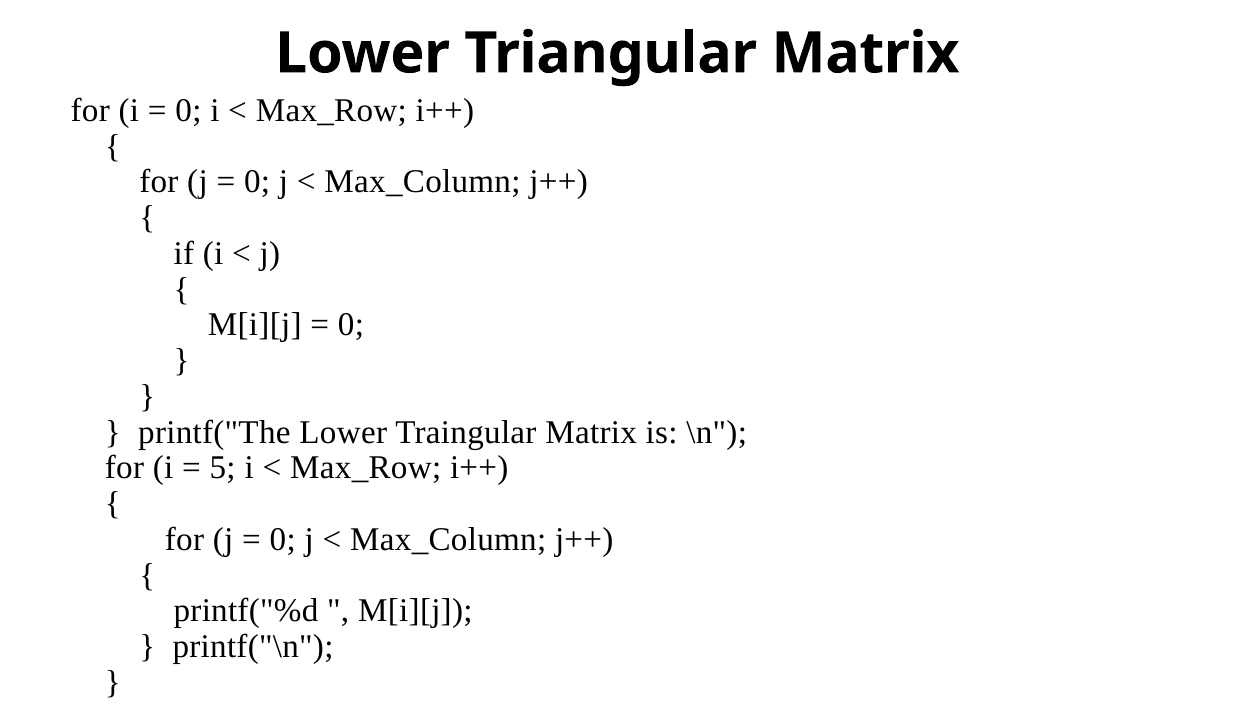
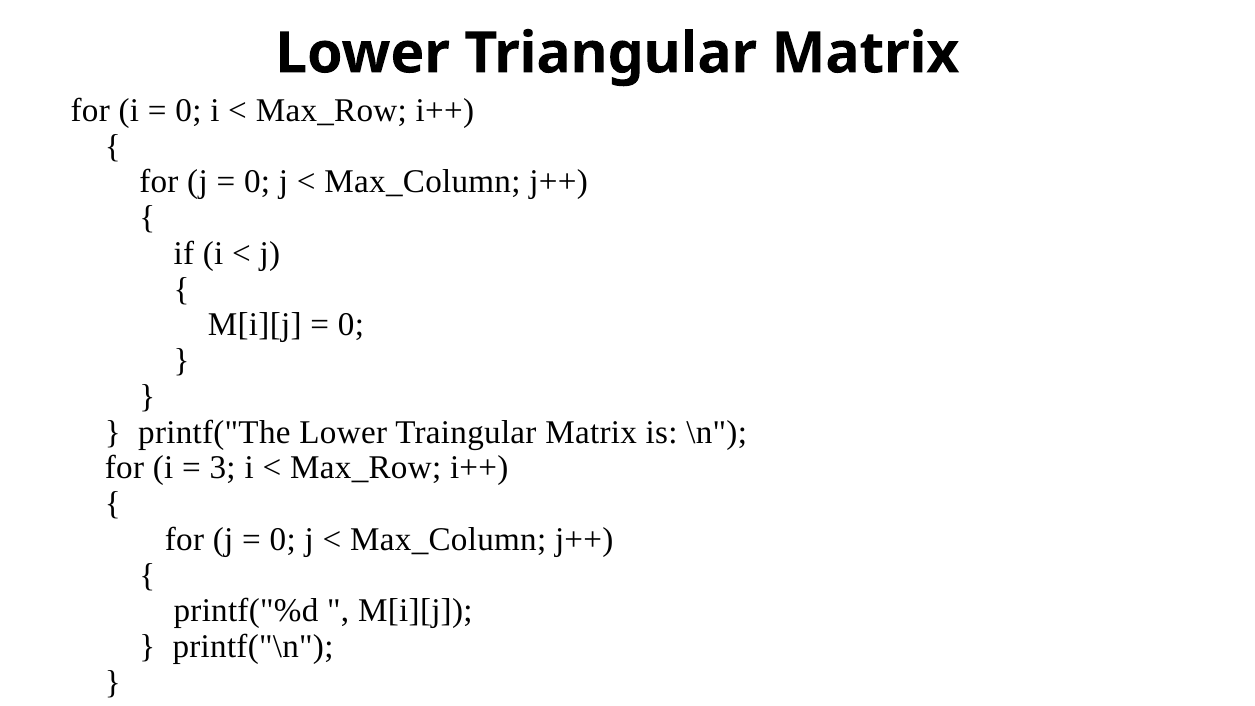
5: 5 -> 3 (223, 468)
